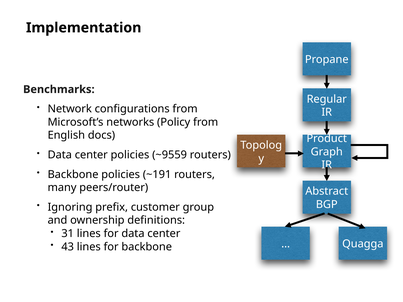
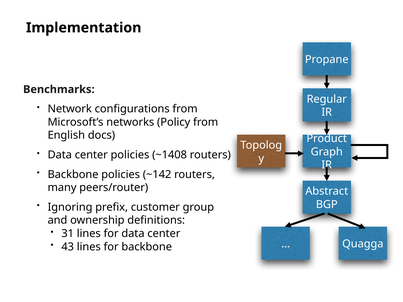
~9559: ~9559 -> ~1408 (170, 155)
~191: ~191 -> ~142 (157, 175)
